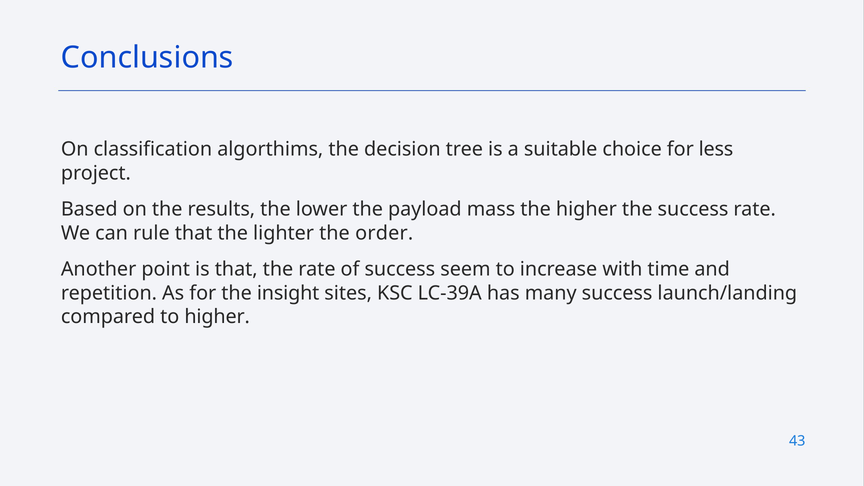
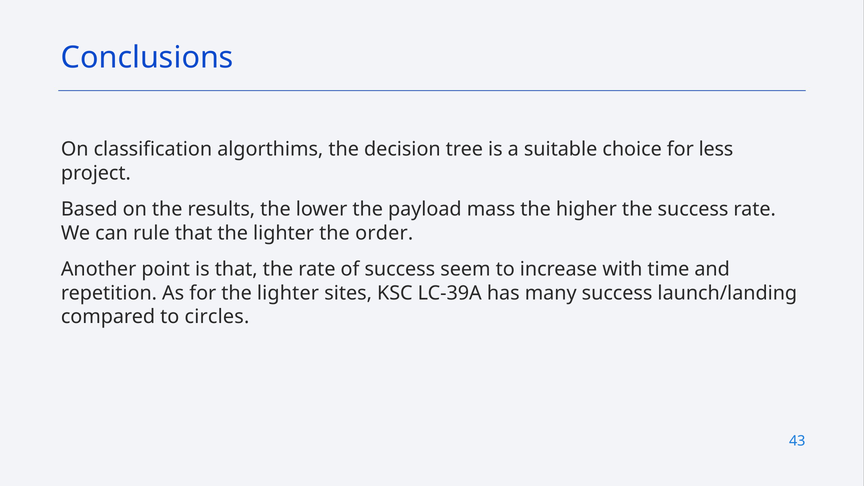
for the insight: insight -> lighter (288, 293)
to higher: higher -> circles (217, 317)
